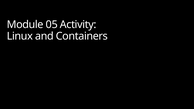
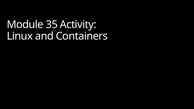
05: 05 -> 35 (52, 25)
